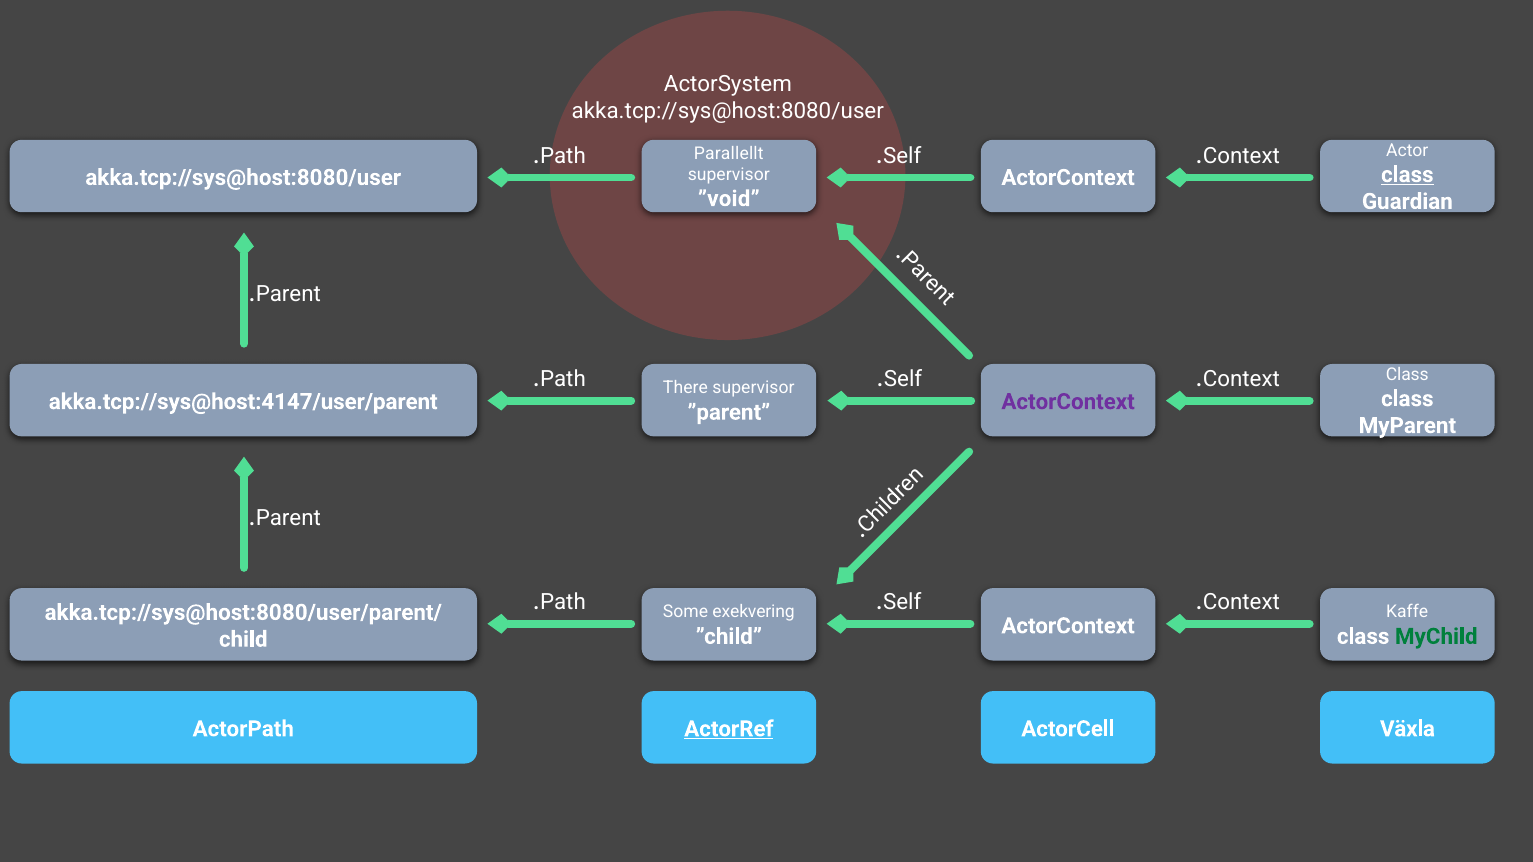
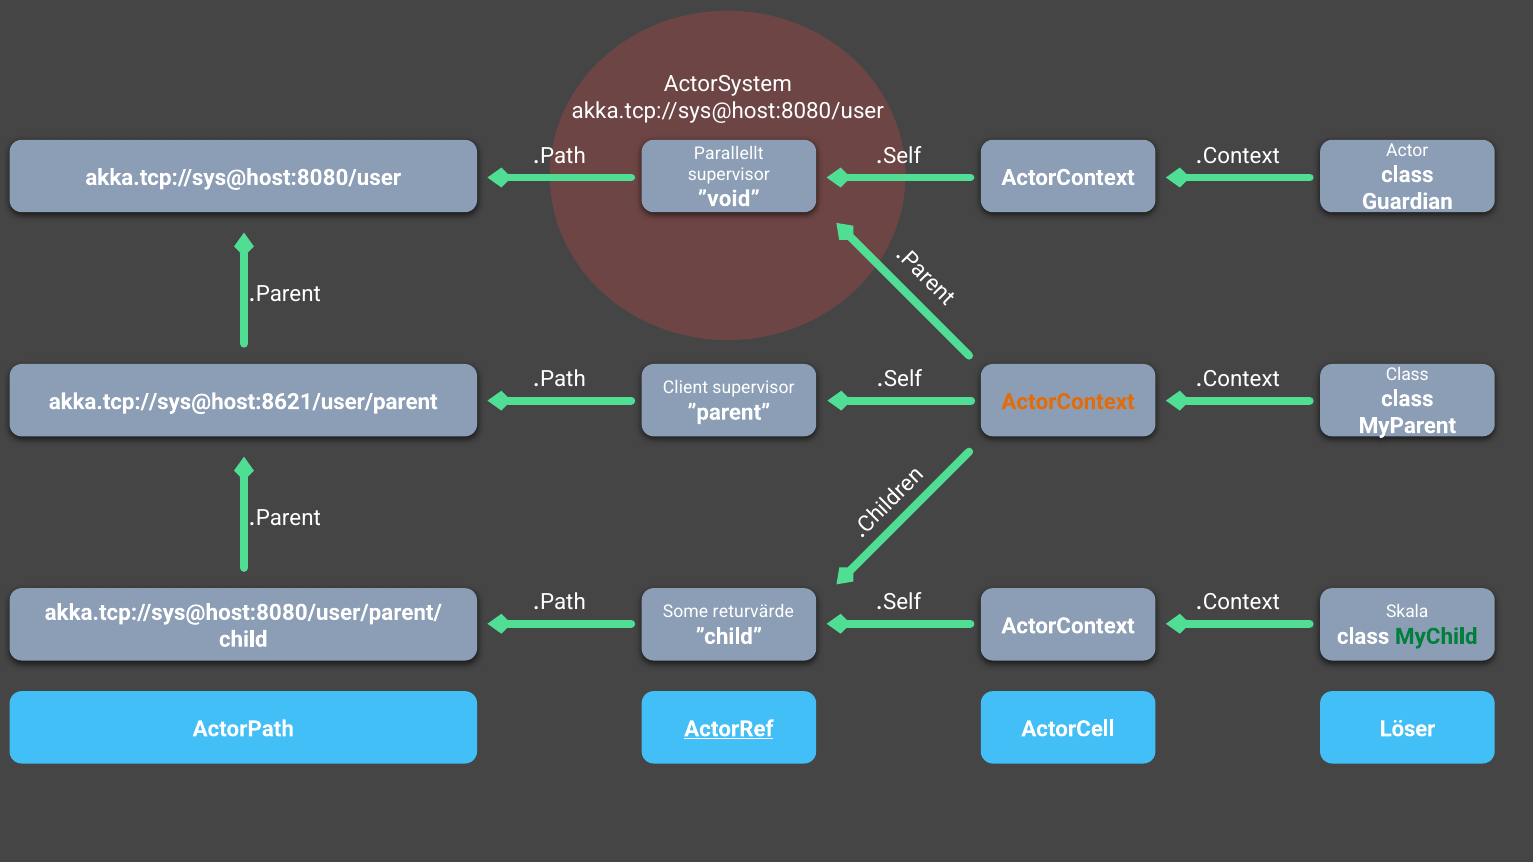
class underline: present -> none (1407, 175)
There: There -> Client (685, 388)
akka.tcp://sys@host:4147/user/parent: akka.tcp://sys@host:4147/user/parent -> akka.tcp://sys@host:8621/user/parent (243, 402)
ActorContext colour: purple -> orange (1068, 402)
exekvering: exekvering -> returvärde (753, 612)
Kaffe: Kaffe -> Skala (1407, 612)
Växla: Växla -> Löser (1407, 729)
